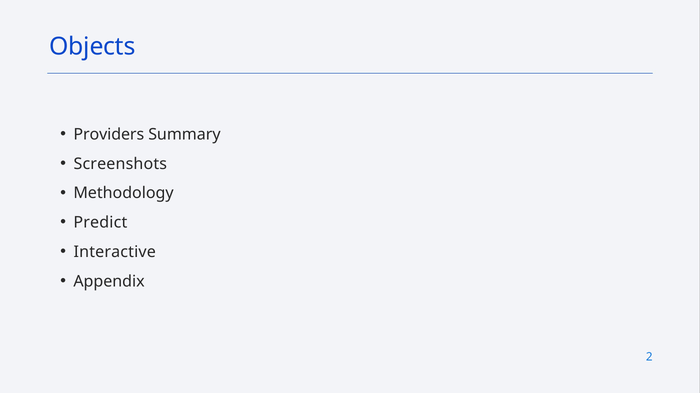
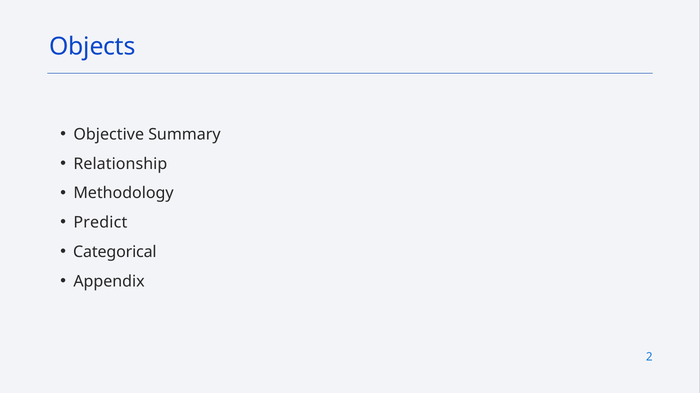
Providers: Providers -> Objective (109, 135)
Screenshots: Screenshots -> Relationship (120, 164)
Interactive: Interactive -> Categorical (115, 252)
